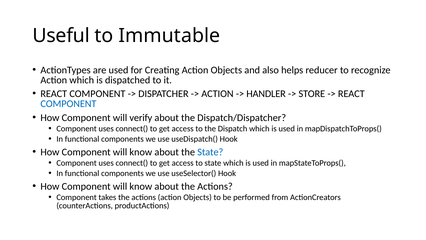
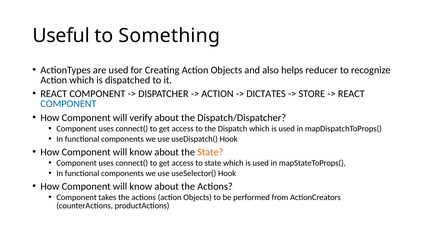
Immutable: Immutable -> Something (169, 36)
HANDLER: HANDLER -> DICTATES (266, 94)
State colour: blue -> orange (210, 152)
